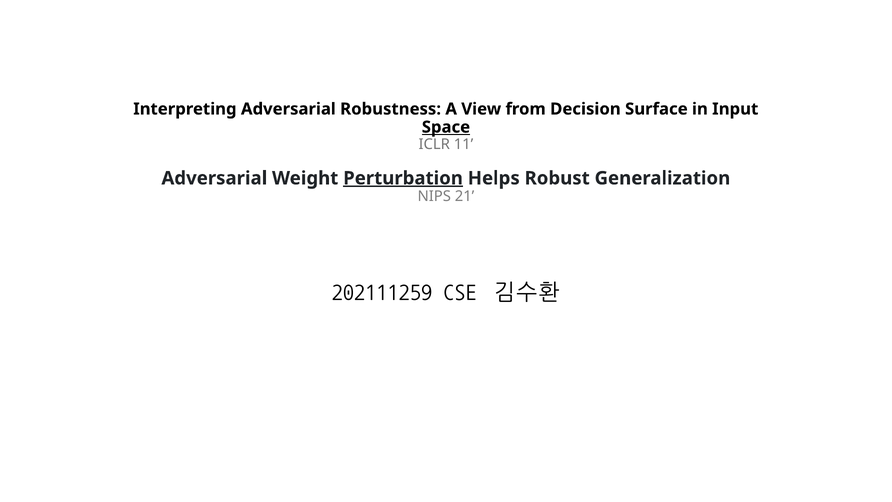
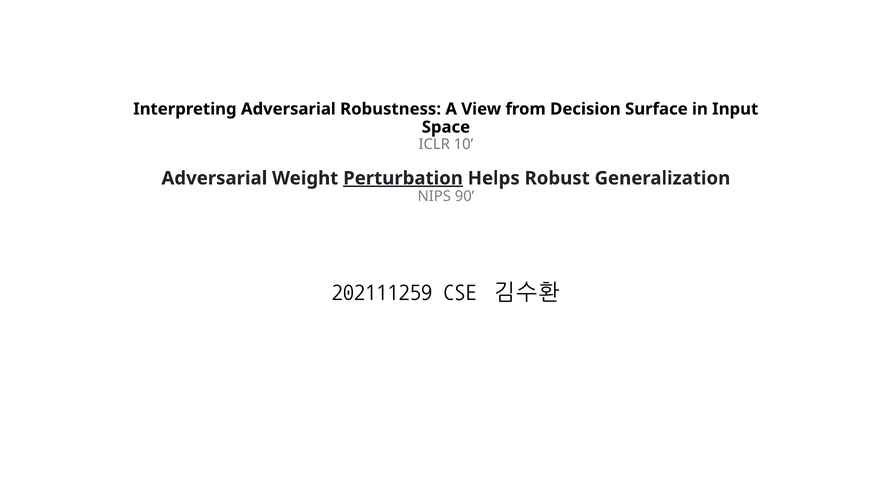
Space underline: present -> none (446, 127)
11: 11 -> 10 (464, 144)
21: 21 -> 90 (465, 196)
